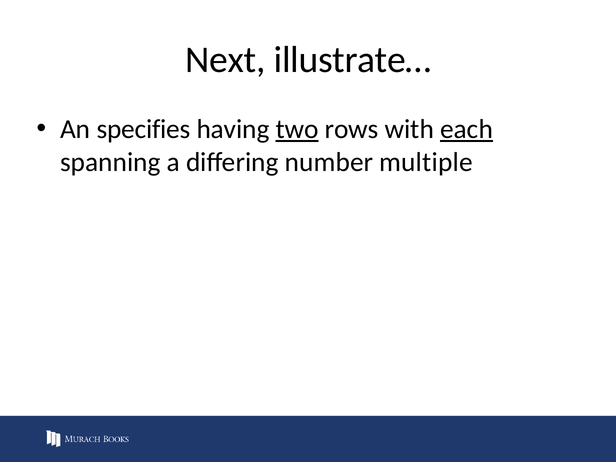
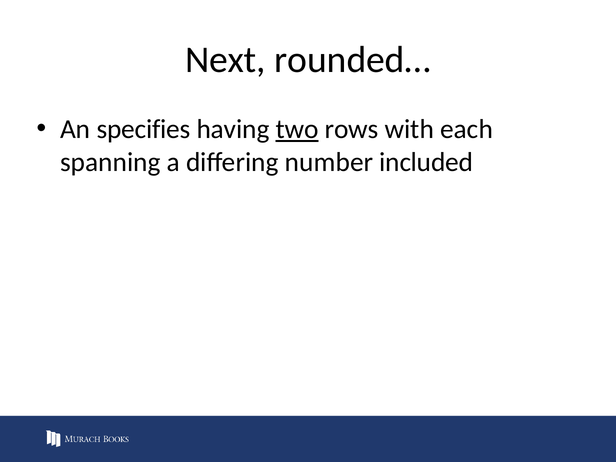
illustrate…: illustrate… -> rounded… (353, 60)
each underline: present -> none (467, 129)
multiple: multiple -> included (426, 162)
